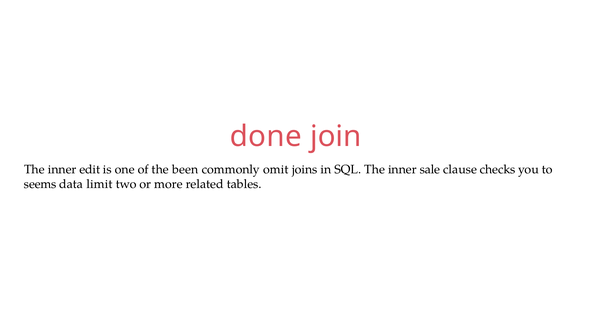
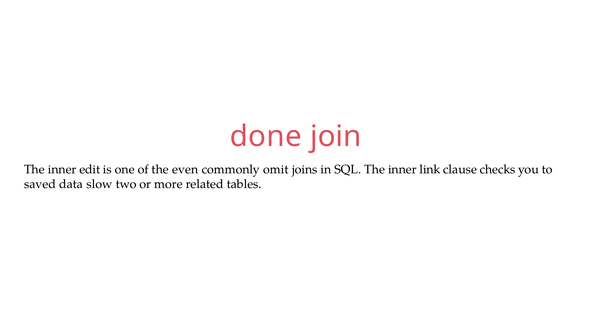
been: been -> even (185, 170)
sale: sale -> link (430, 170)
seems: seems -> saved (40, 184)
limit: limit -> slow (99, 184)
